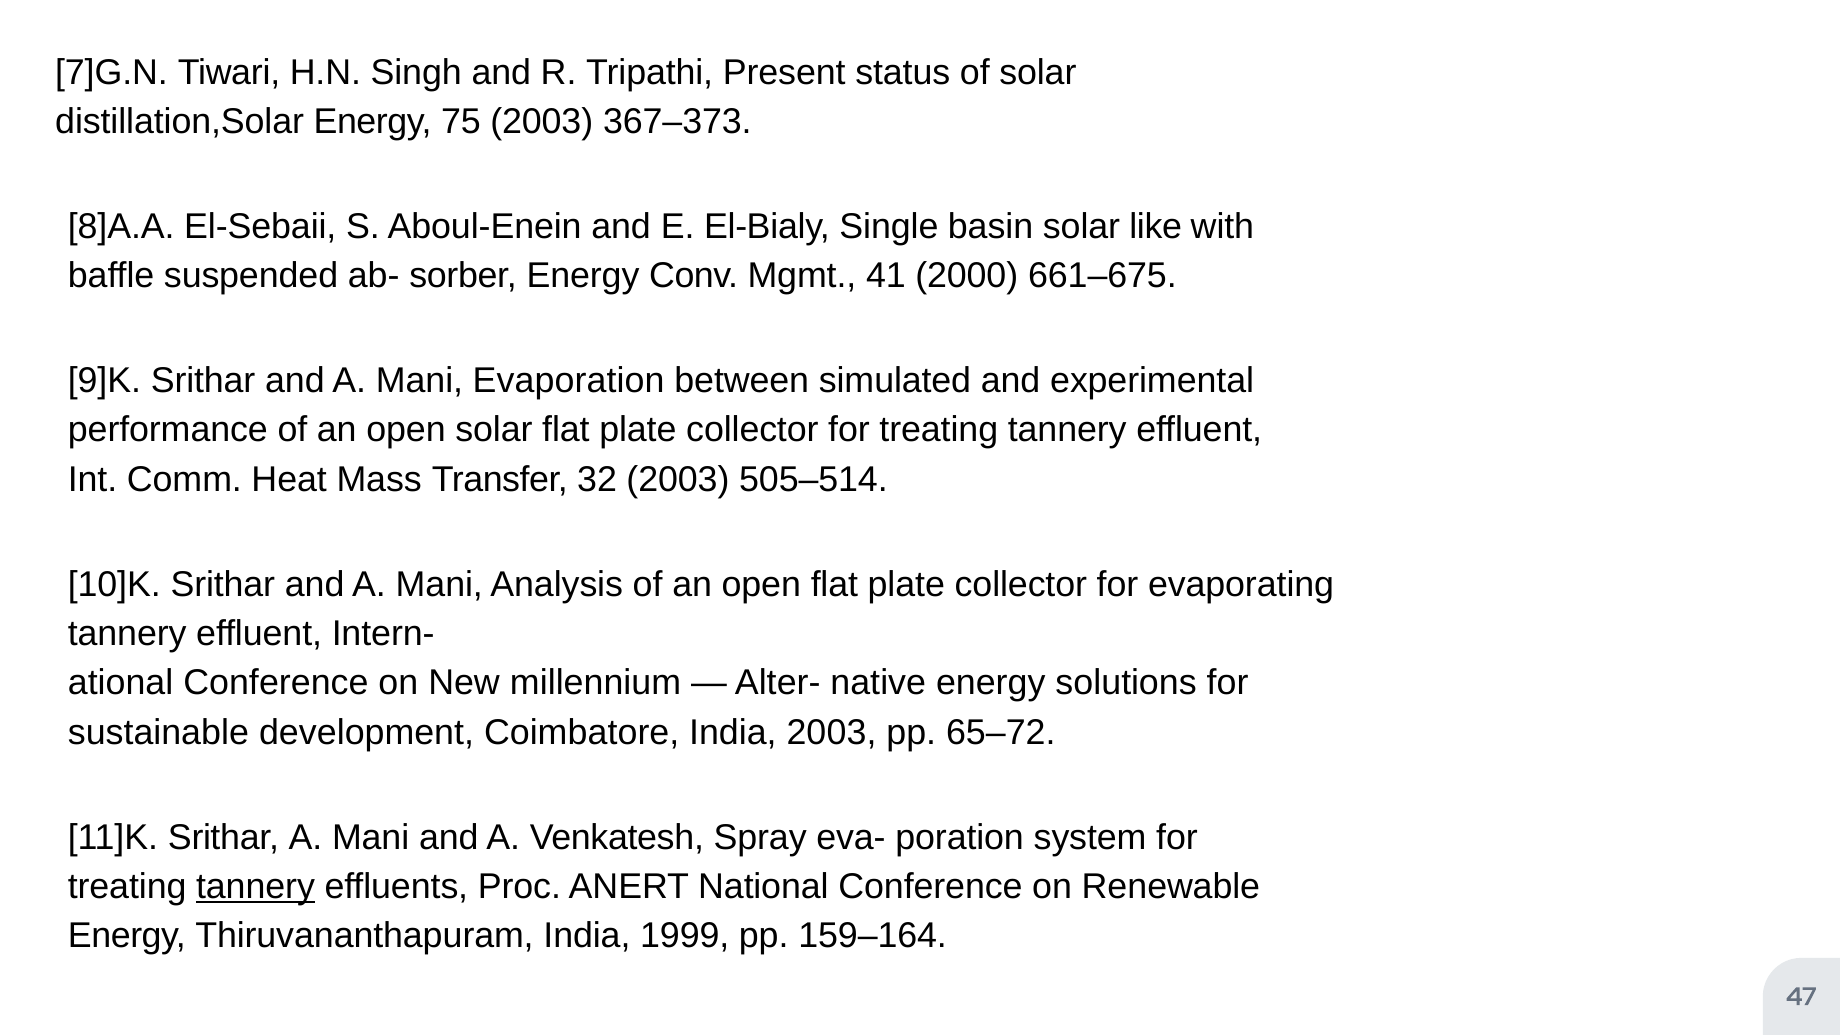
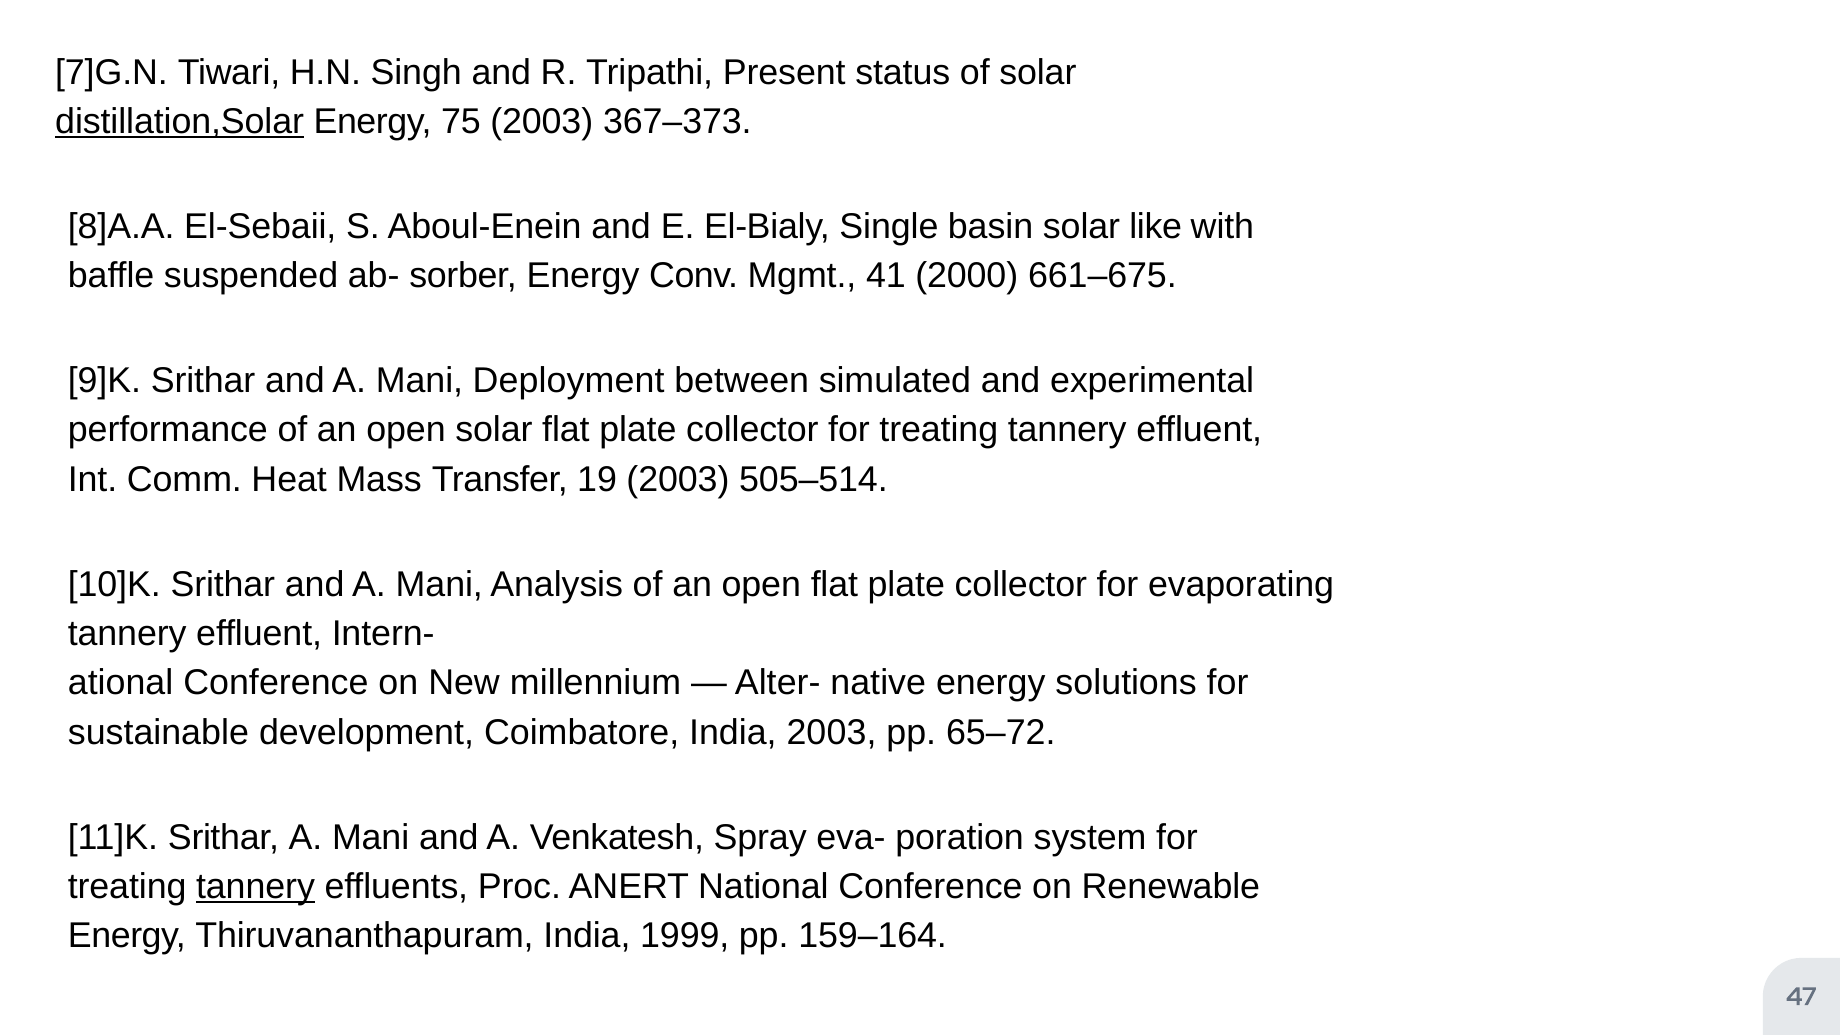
distillation,Solar underline: none -> present (180, 122)
Evaporation: Evaporation -> Deployment (569, 381)
32: 32 -> 19 (597, 479)
